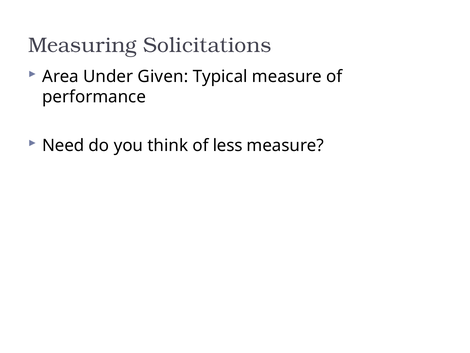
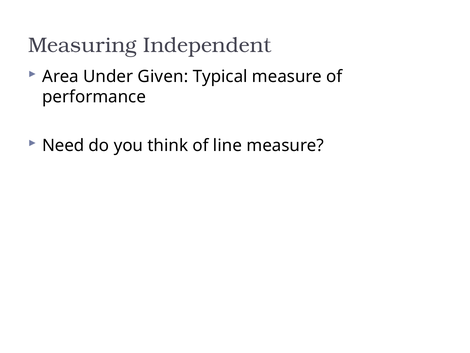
Solicitations: Solicitations -> Independent (207, 45)
less: less -> line (228, 145)
